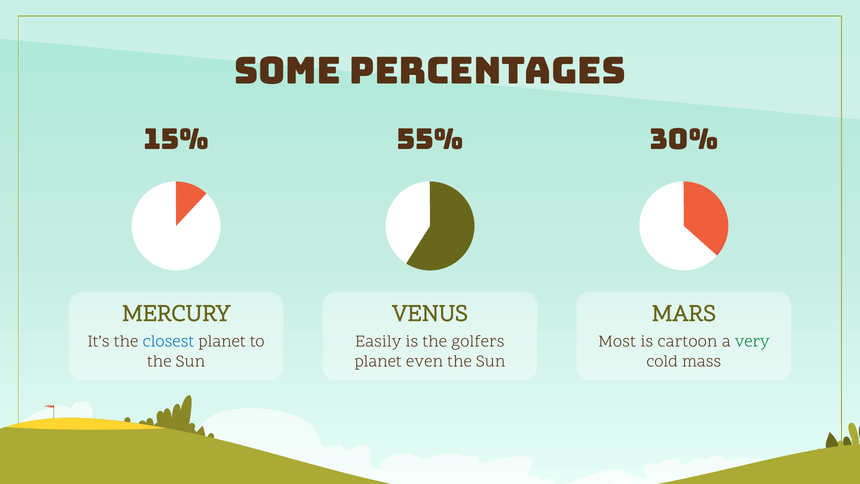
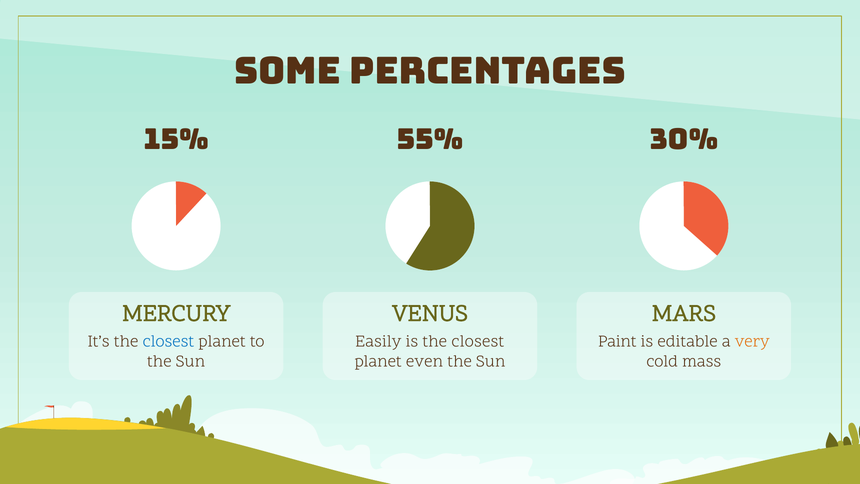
is the golfers: golfers -> closest (478, 341)
Most: Most -> Paint (617, 341)
cartoon: cartoon -> editable (688, 341)
very colour: green -> orange (752, 341)
